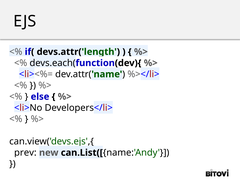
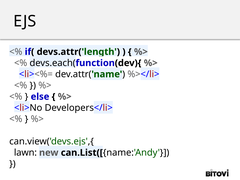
prev: prev -> lawn (25, 153)
